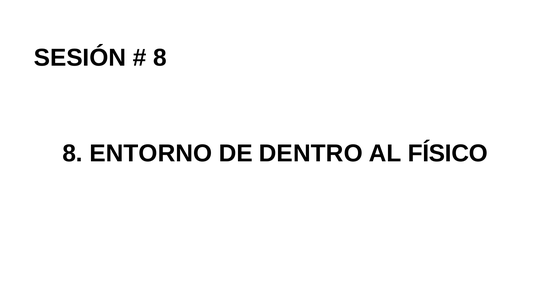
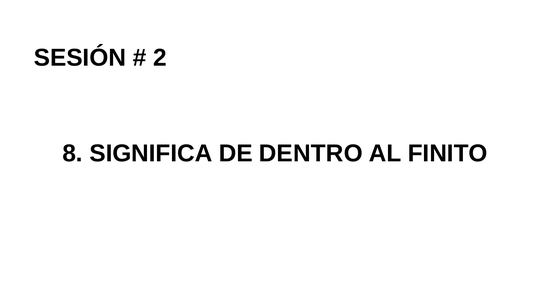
8: 8 -> 2 (160, 58)
ENTORNO: ENTORNO -> SIGNIFICA (151, 153)
FÍSICO: FÍSICO -> FINITO (448, 153)
